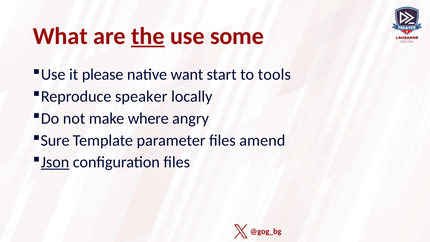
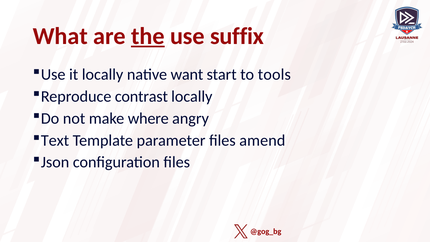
some: some -> suffix (237, 36)
it please: please -> locally (103, 75)
speaker: speaker -> contrast (141, 97)
Sure: Sure -> Text (55, 140)
Json underline: present -> none (55, 162)
